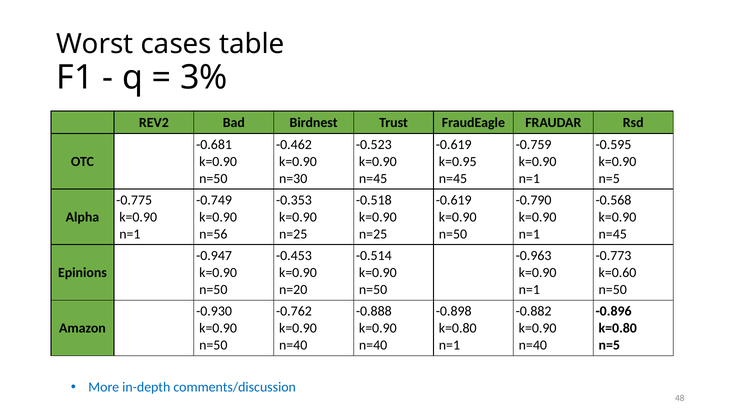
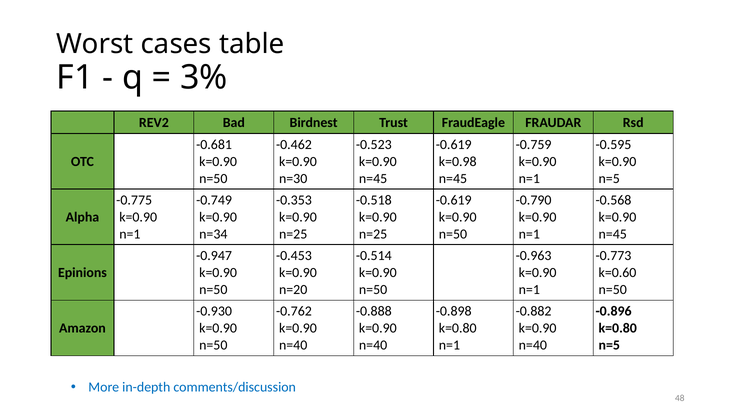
k=0.95: k=0.95 -> k=0.98 (458, 161)
n=56: n=56 -> n=34 (213, 234)
